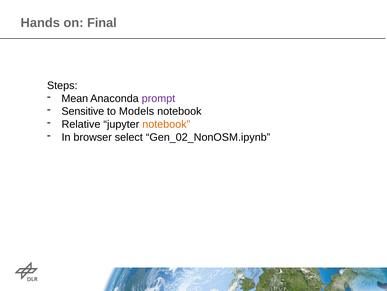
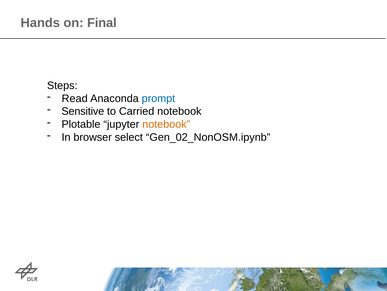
Mean: Mean -> Read (75, 98)
prompt colour: purple -> blue (158, 98)
Models: Models -> Carried (137, 111)
Relative: Relative -> Plotable (81, 124)
